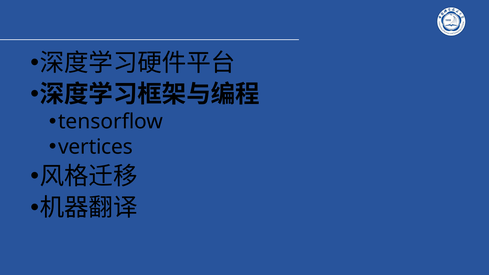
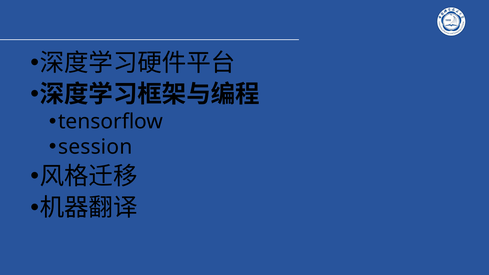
vertices: vertices -> session (95, 147)
